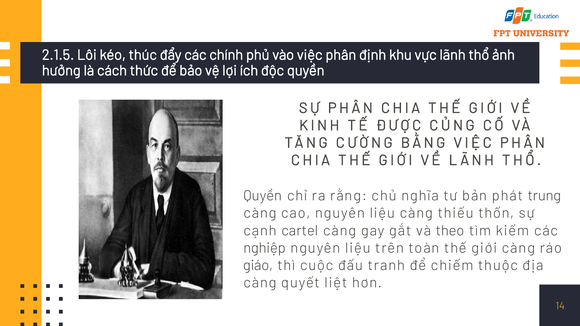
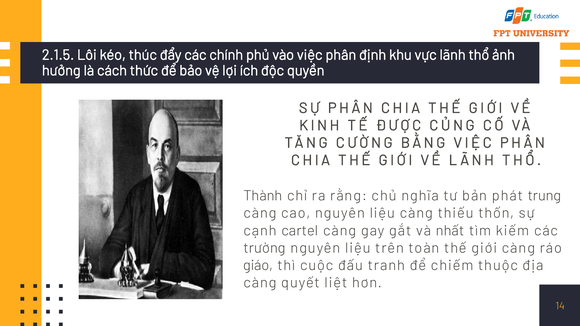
Quyền: Quyền -> Thành (263, 196)
theo: theo -> nhất (450, 231)
nghiệp: nghiệp -> trường (265, 248)
